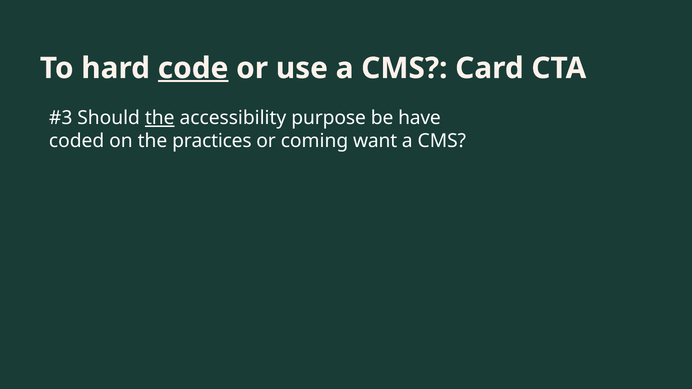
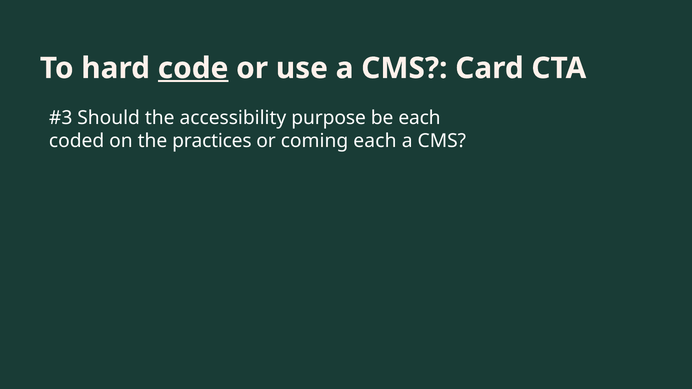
the underline: present -> none (160, 118)
be have: have -> each (419, 118)
coming want: want -> each (375, 141)
